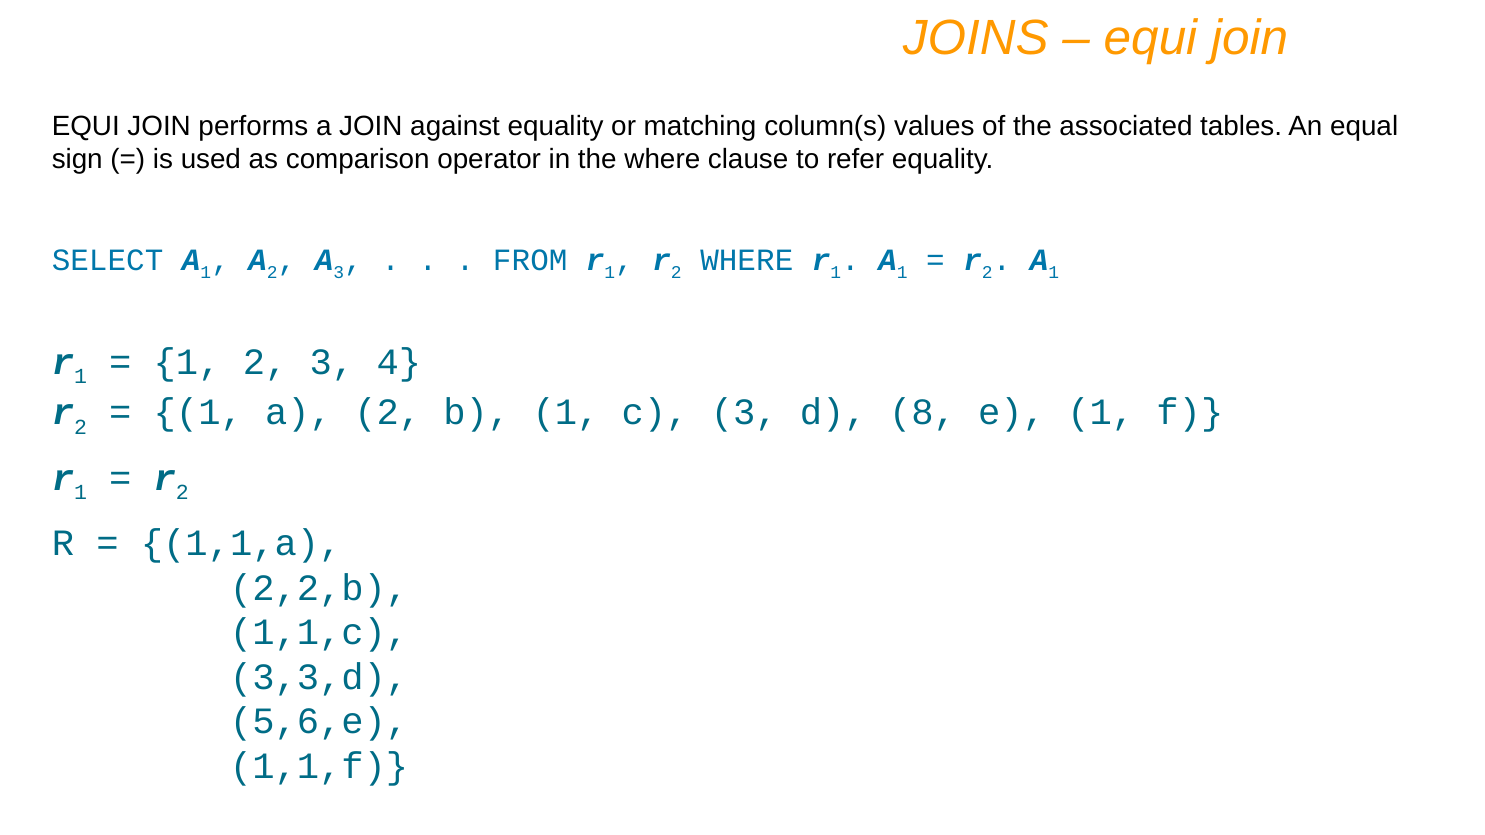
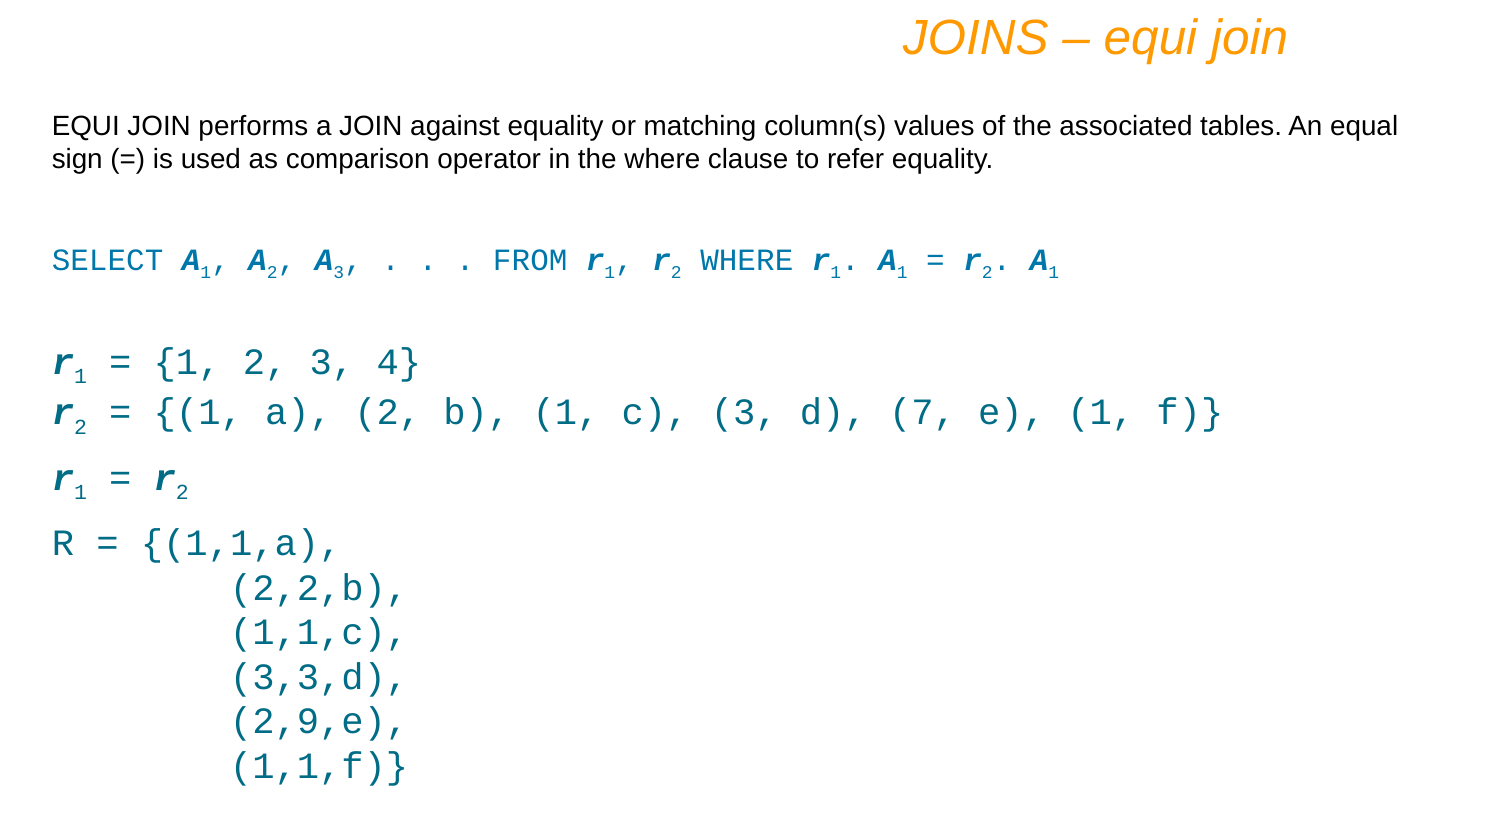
8: 8 -> 7 (922, 413)
5,6,e: 5,6,e -> 2,9,e (319, 722)
